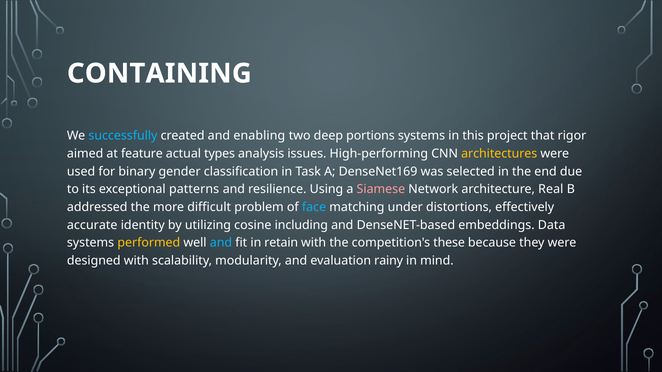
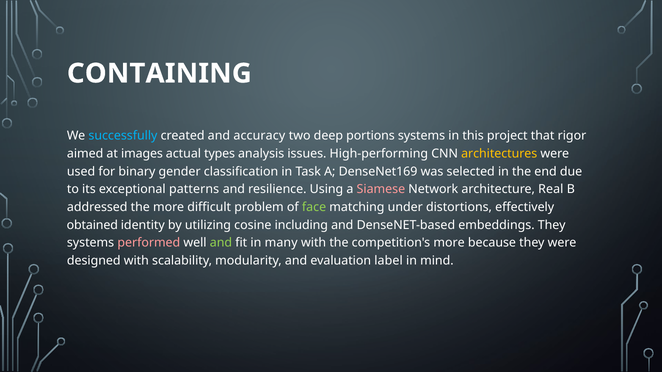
enabling: enabling -> accuracy (259, 136)
feature: feature -> images (142, 154)
face colour: light blue -> light green (314, 207)
accurate: accurate -> obtained (92, 225)
embeddings Data: Data -> They (552, 225)
performed colour: yellow -> pink (149, 243)
and colour: light blue -> light green (221, 243)
retain: retain -> many (281, 243)
competition's these: these -> more (449, 243)
rainy: rainy -> label (389, 261)
